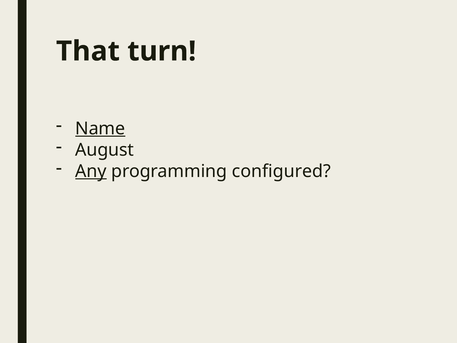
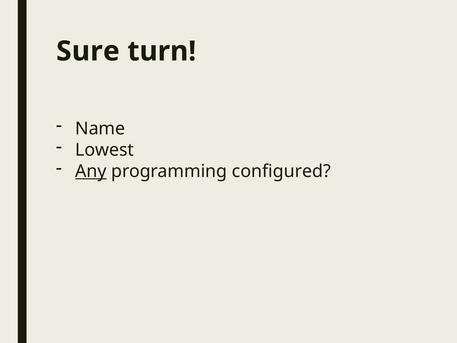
That: That -> Sure (88, 51)
Name underline: present -> none (100, 128)
August: August -> Lowest (105, 150)
